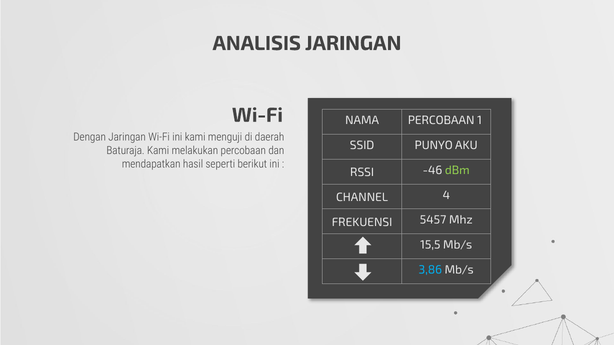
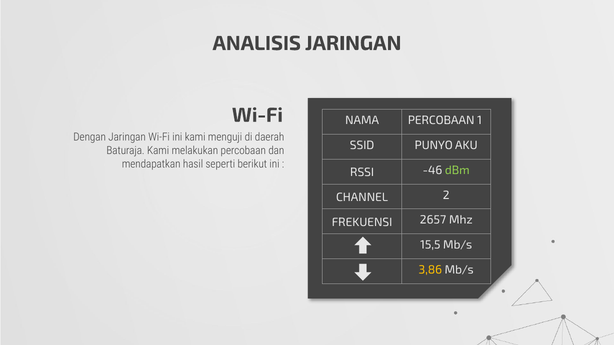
4: 4 -> 2 (446, 195)
5457: 5457 -> 2657 (433, 220)
3,86 colour: light blue -> yellow (430, 270)
